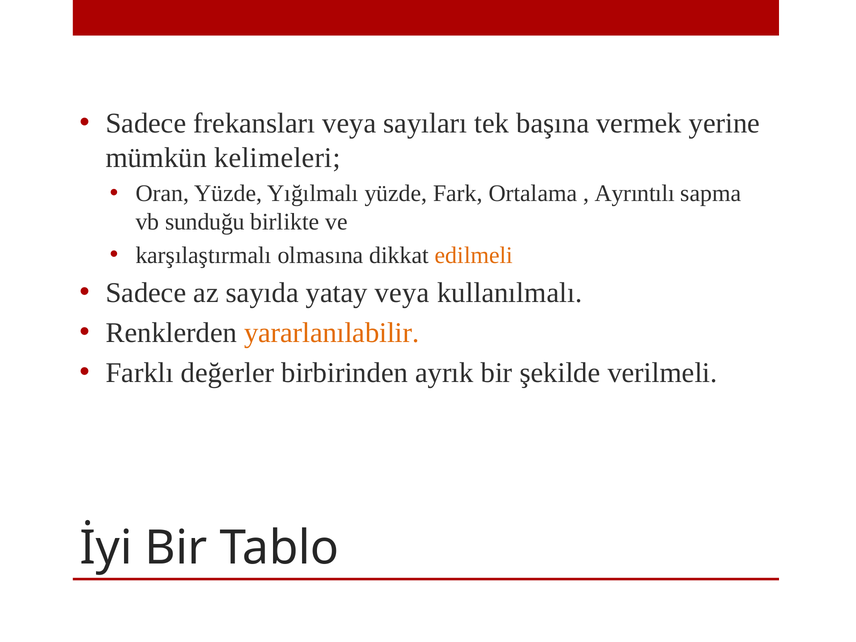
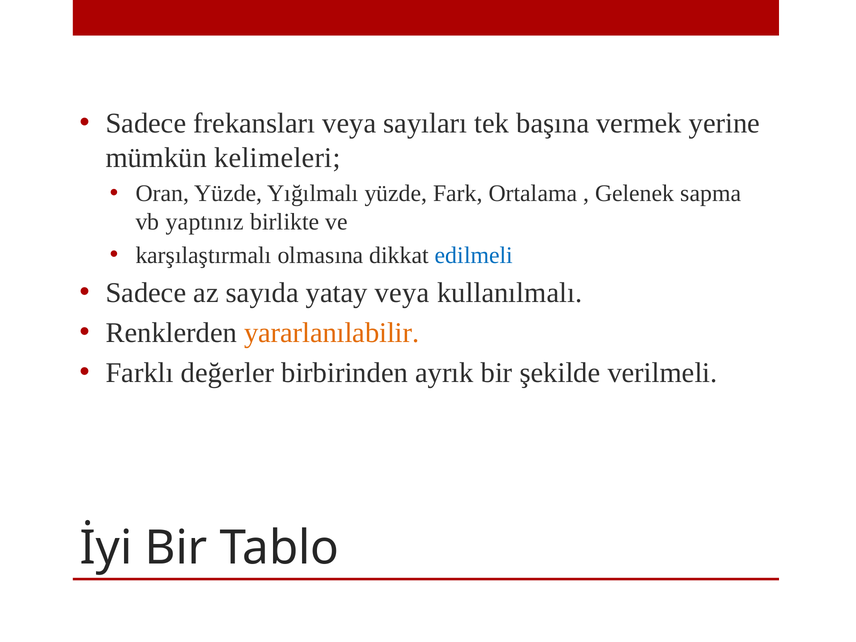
Ayrıntılı: Ayrıntılı -> Gelenek (635, 194)
sunduğu: sunduğu -> yaptınız (205, 222)
edilmeli colour: orange -> blue (474, 255)
